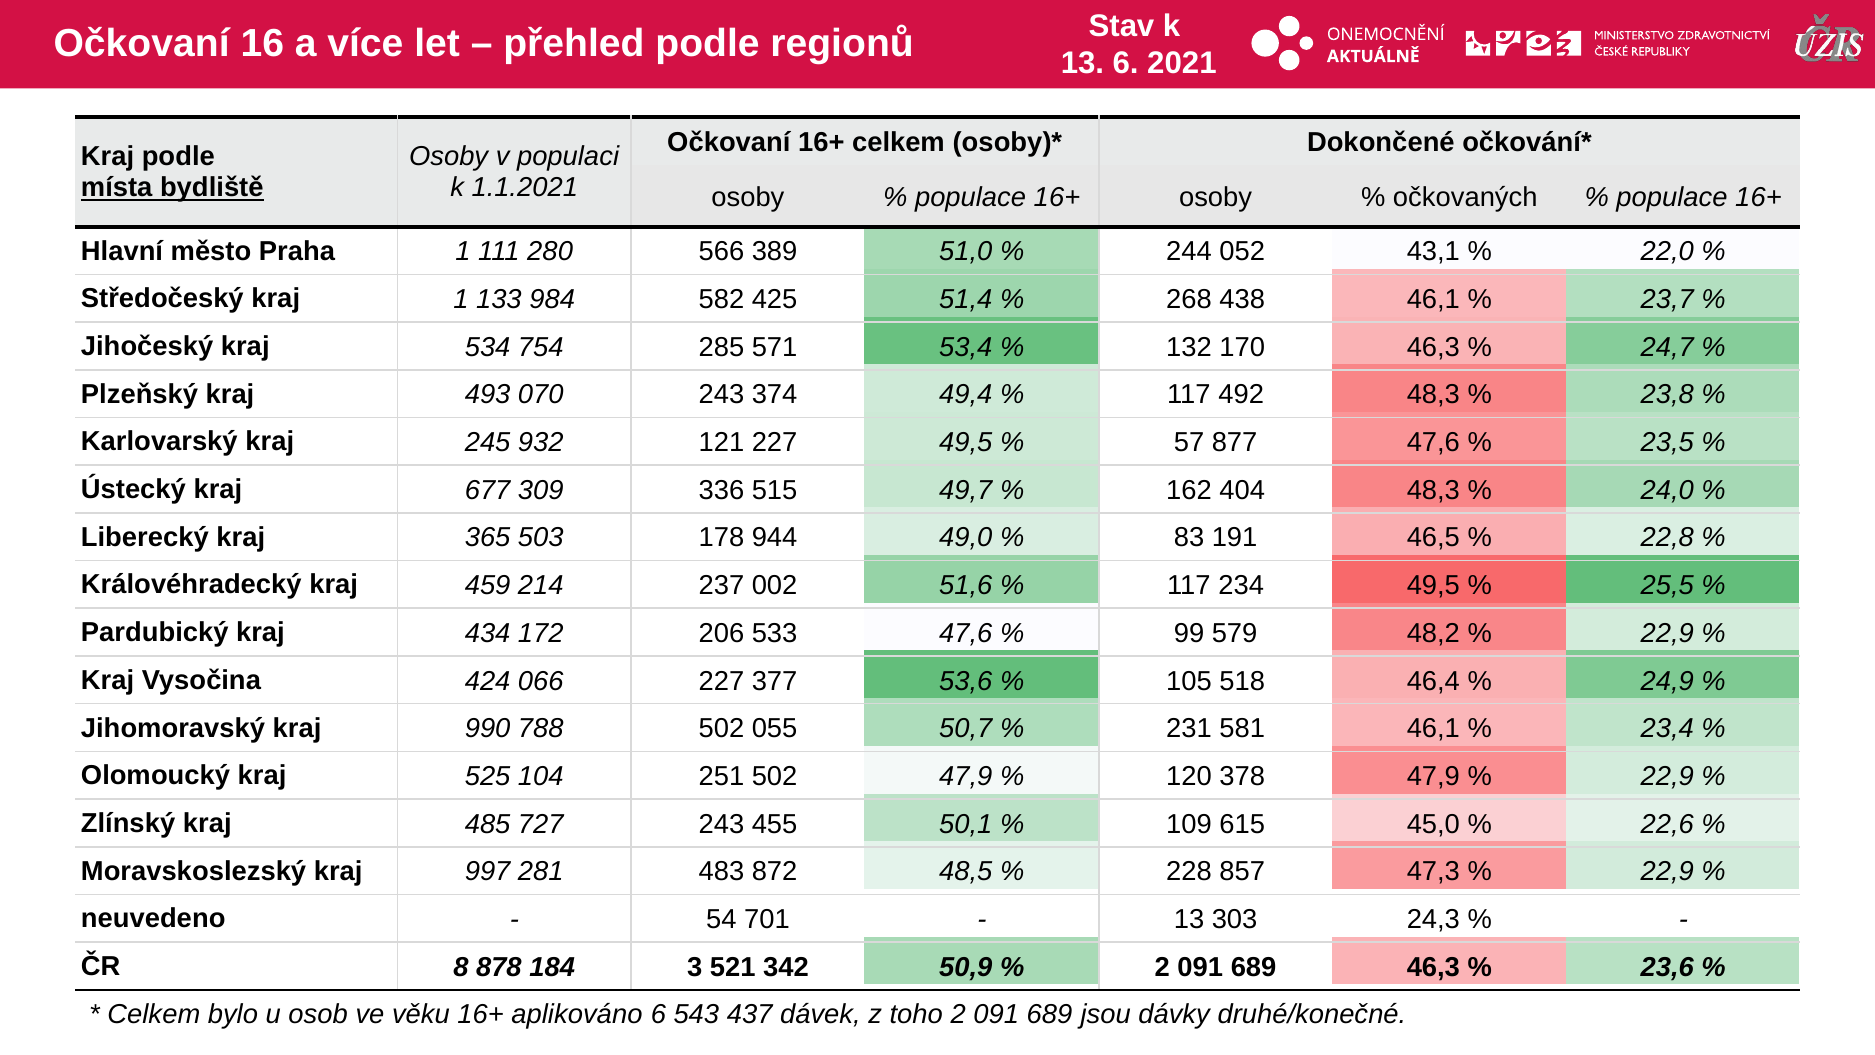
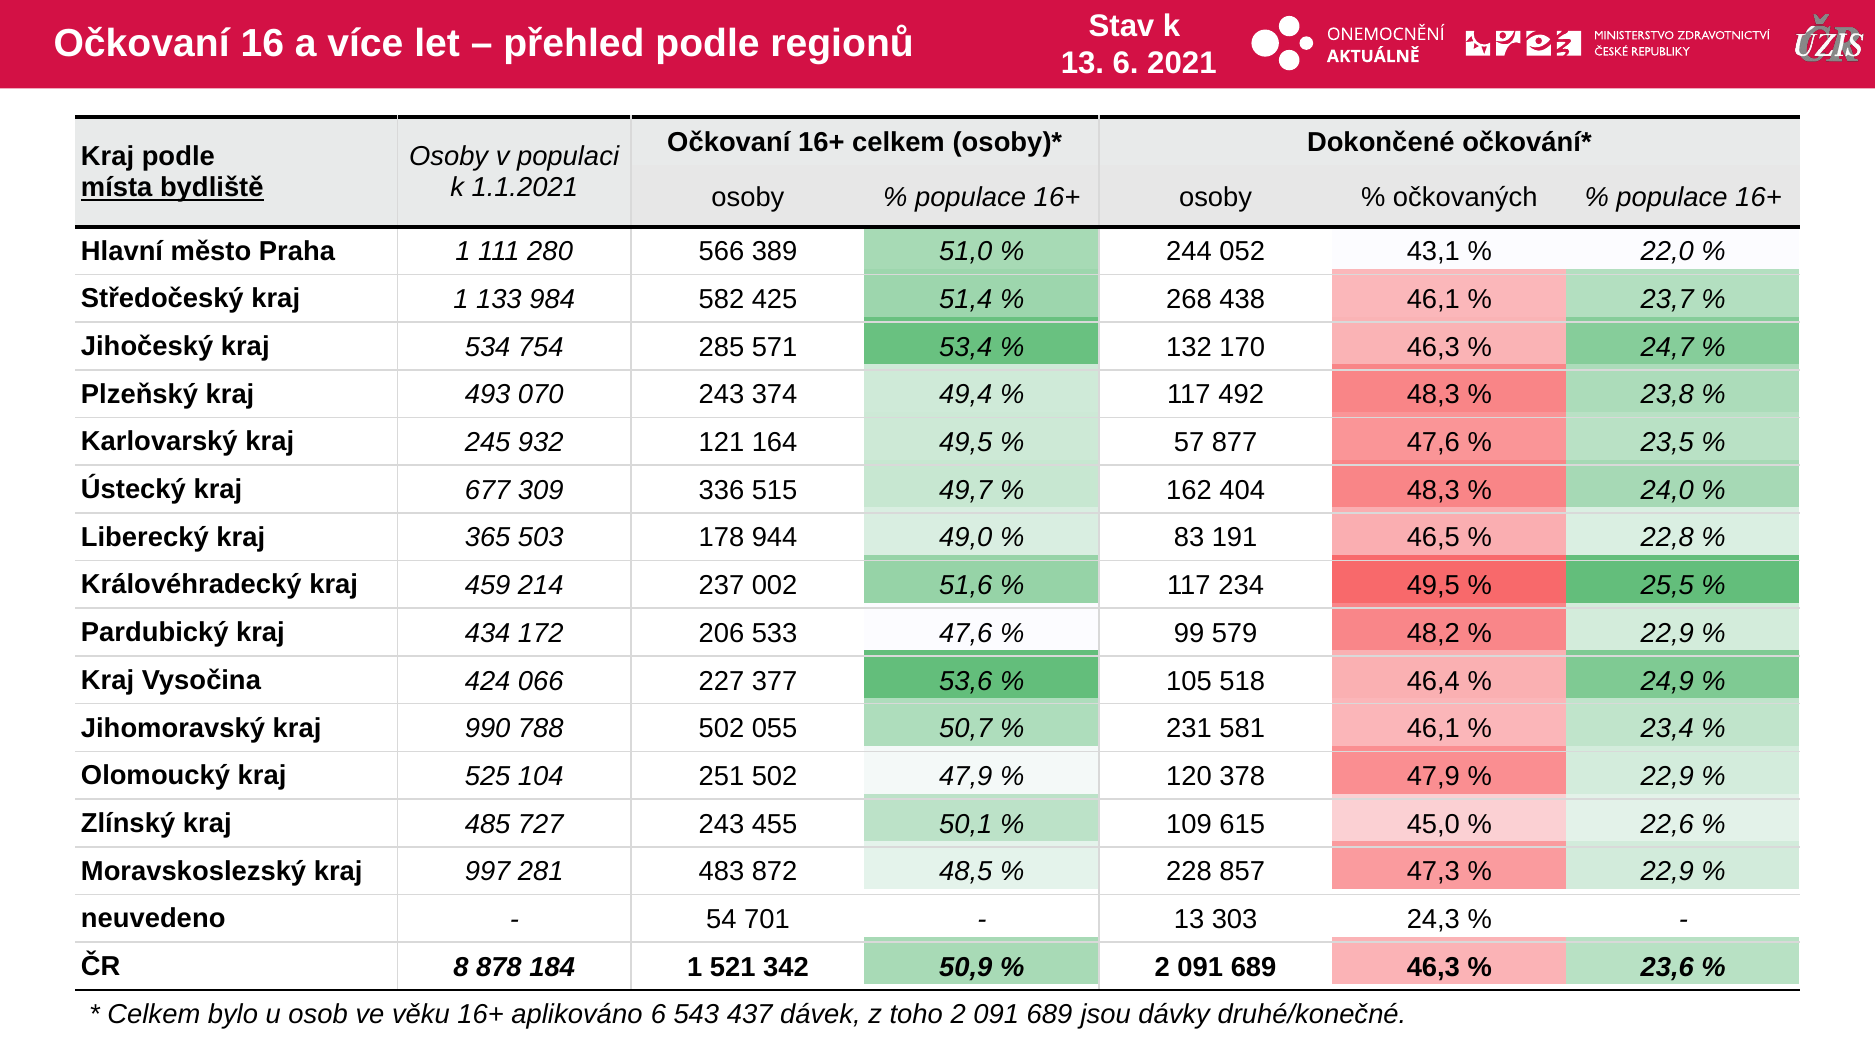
121 227: 227 -> 164 (775, 442)
184 3: 3 -> 1 (695, 967)
